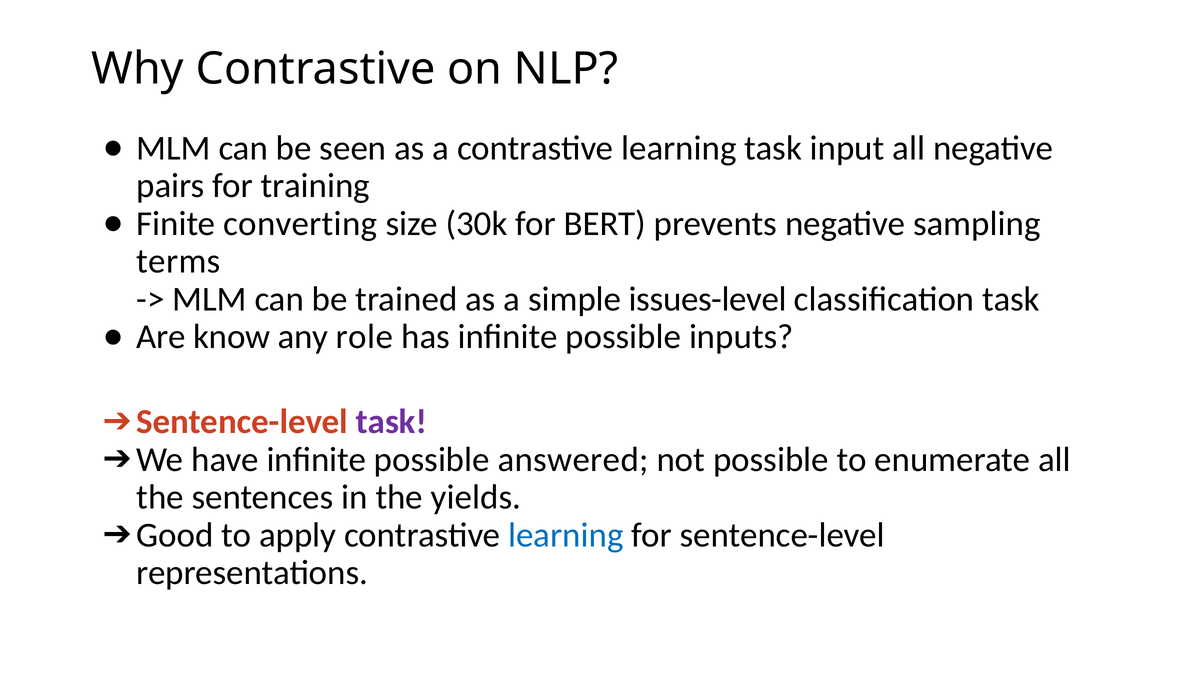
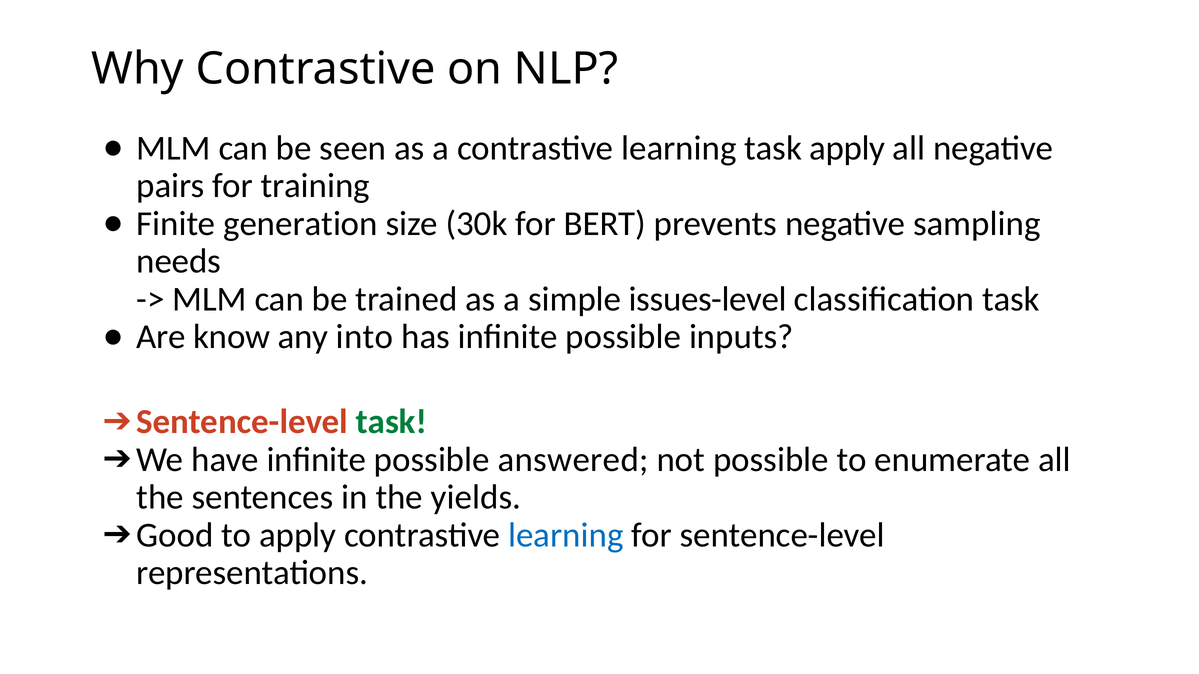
task input: input -> apply (847, 148)
converting: converting -> generation (300, 224)
terms: terms -> needs (179, 262)
role: role -> into (364, 337)
task colour: purple -> green (391, 422)
